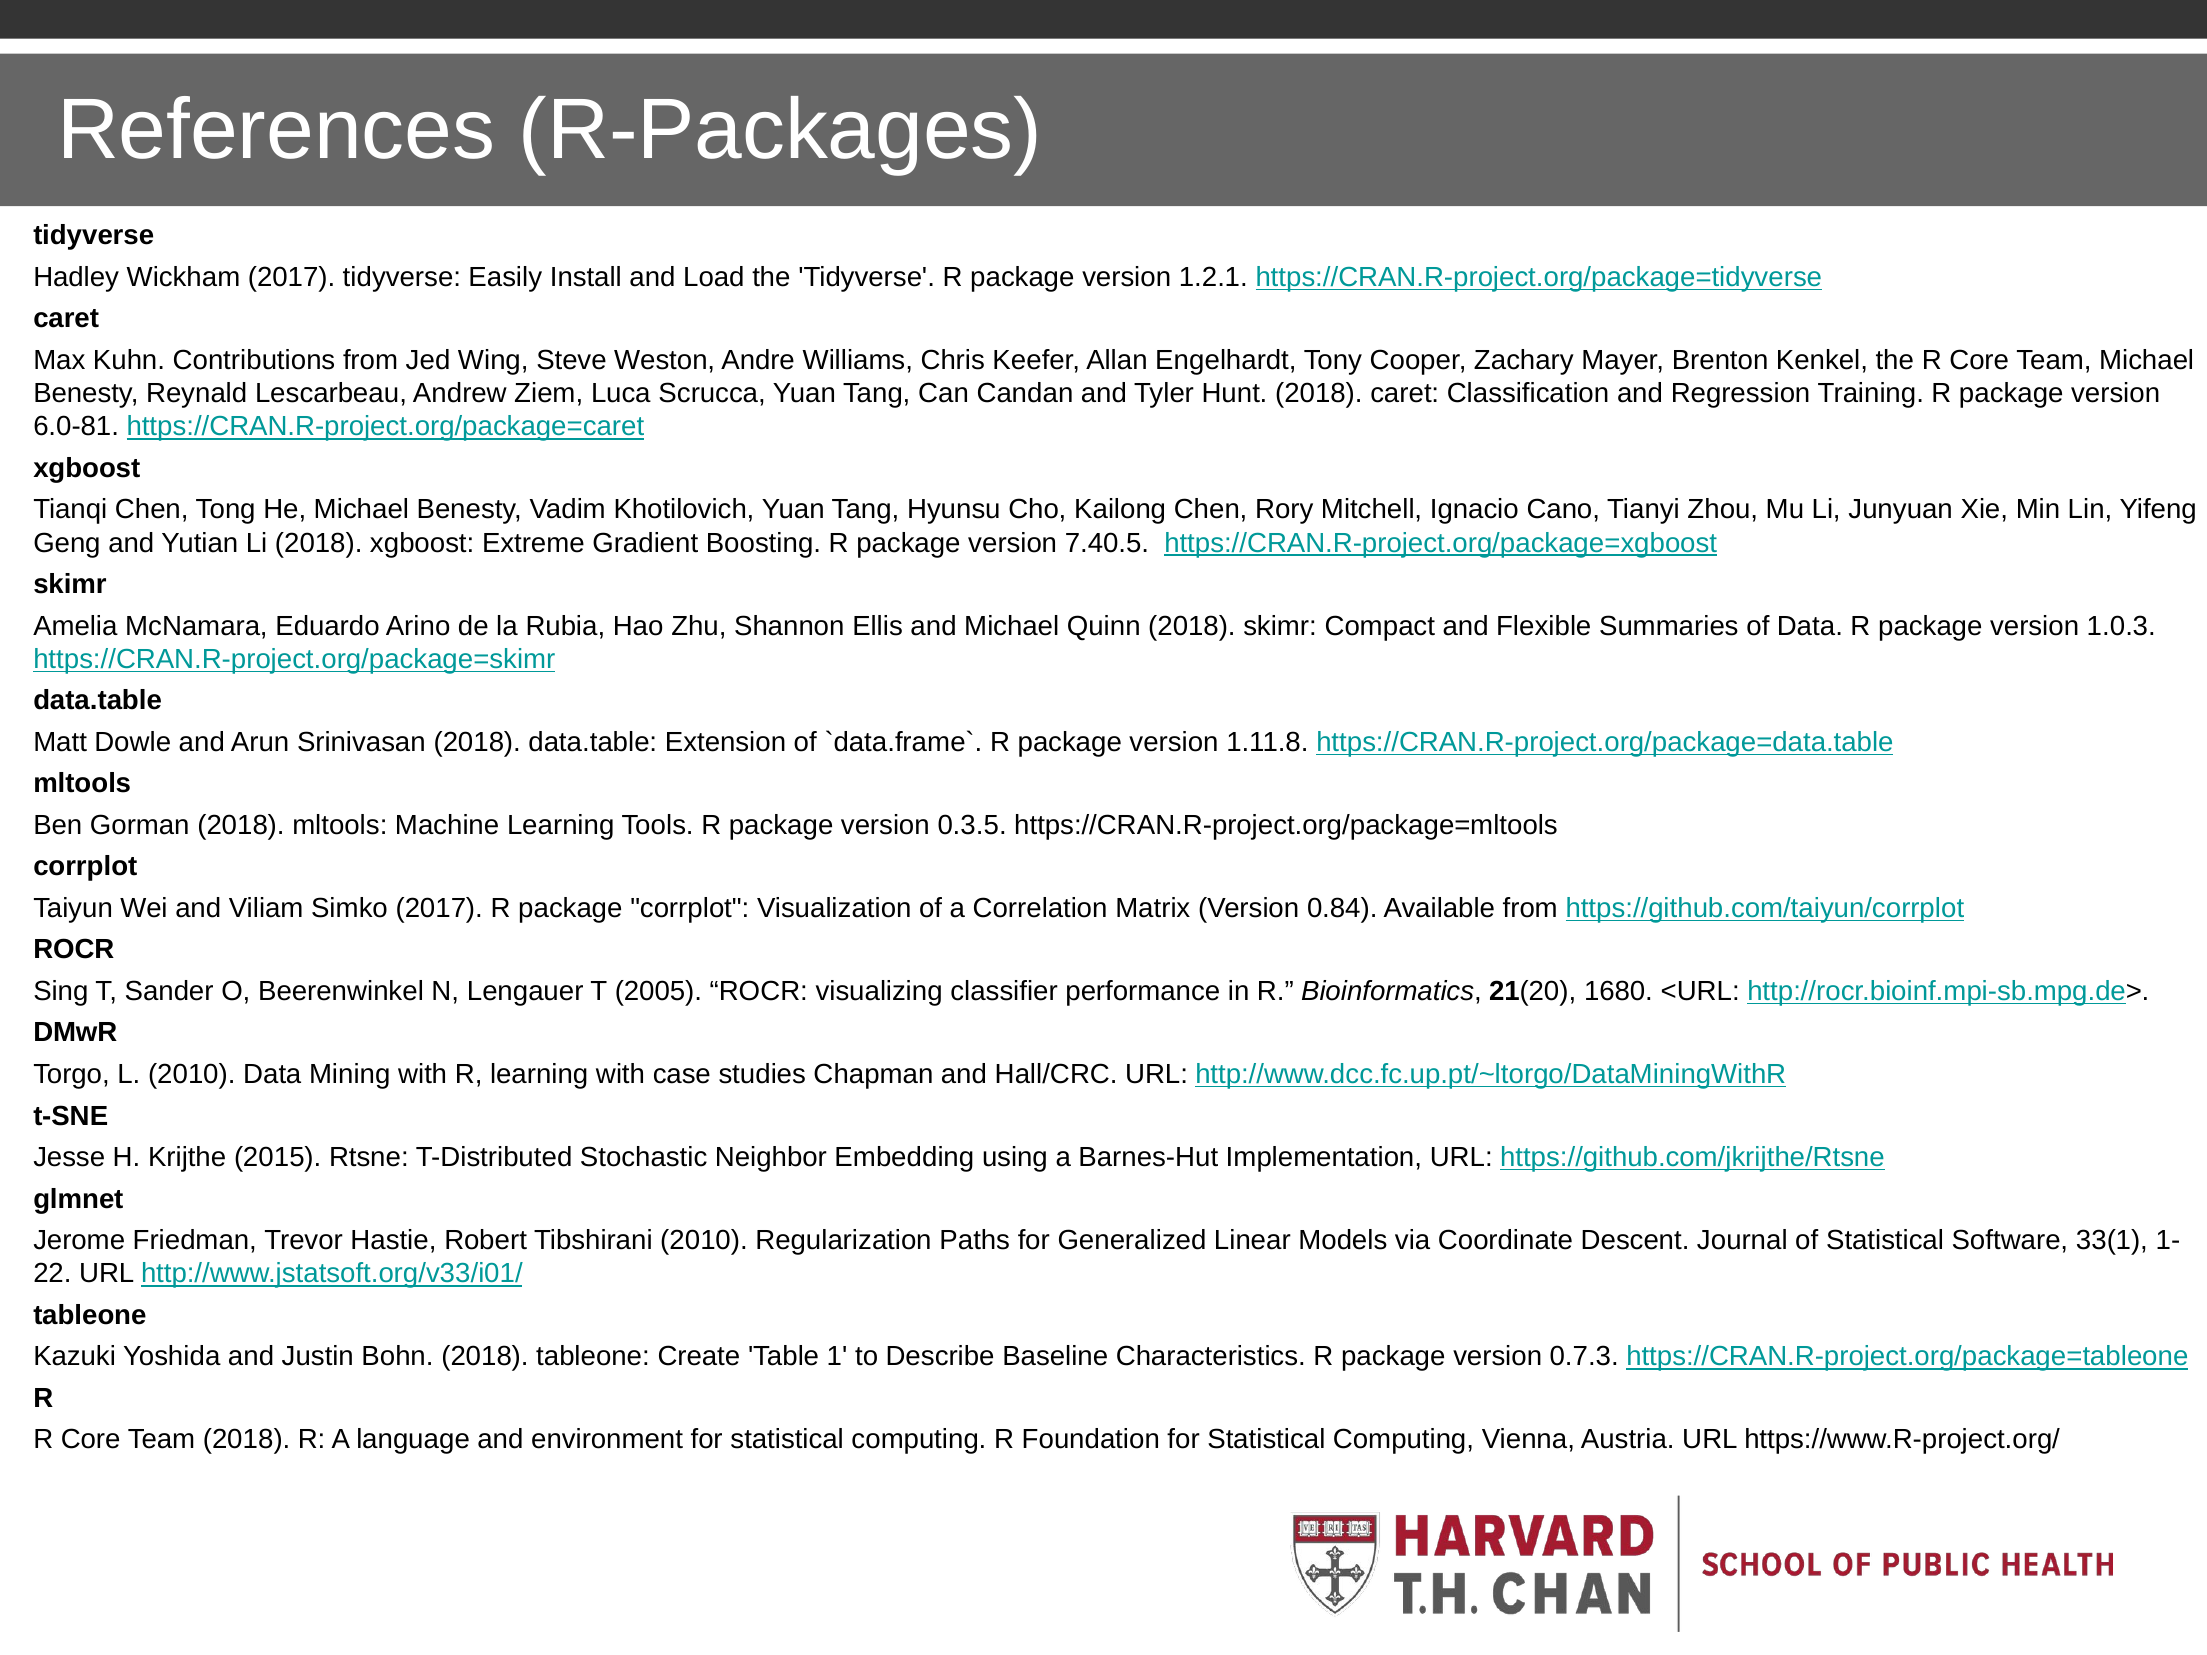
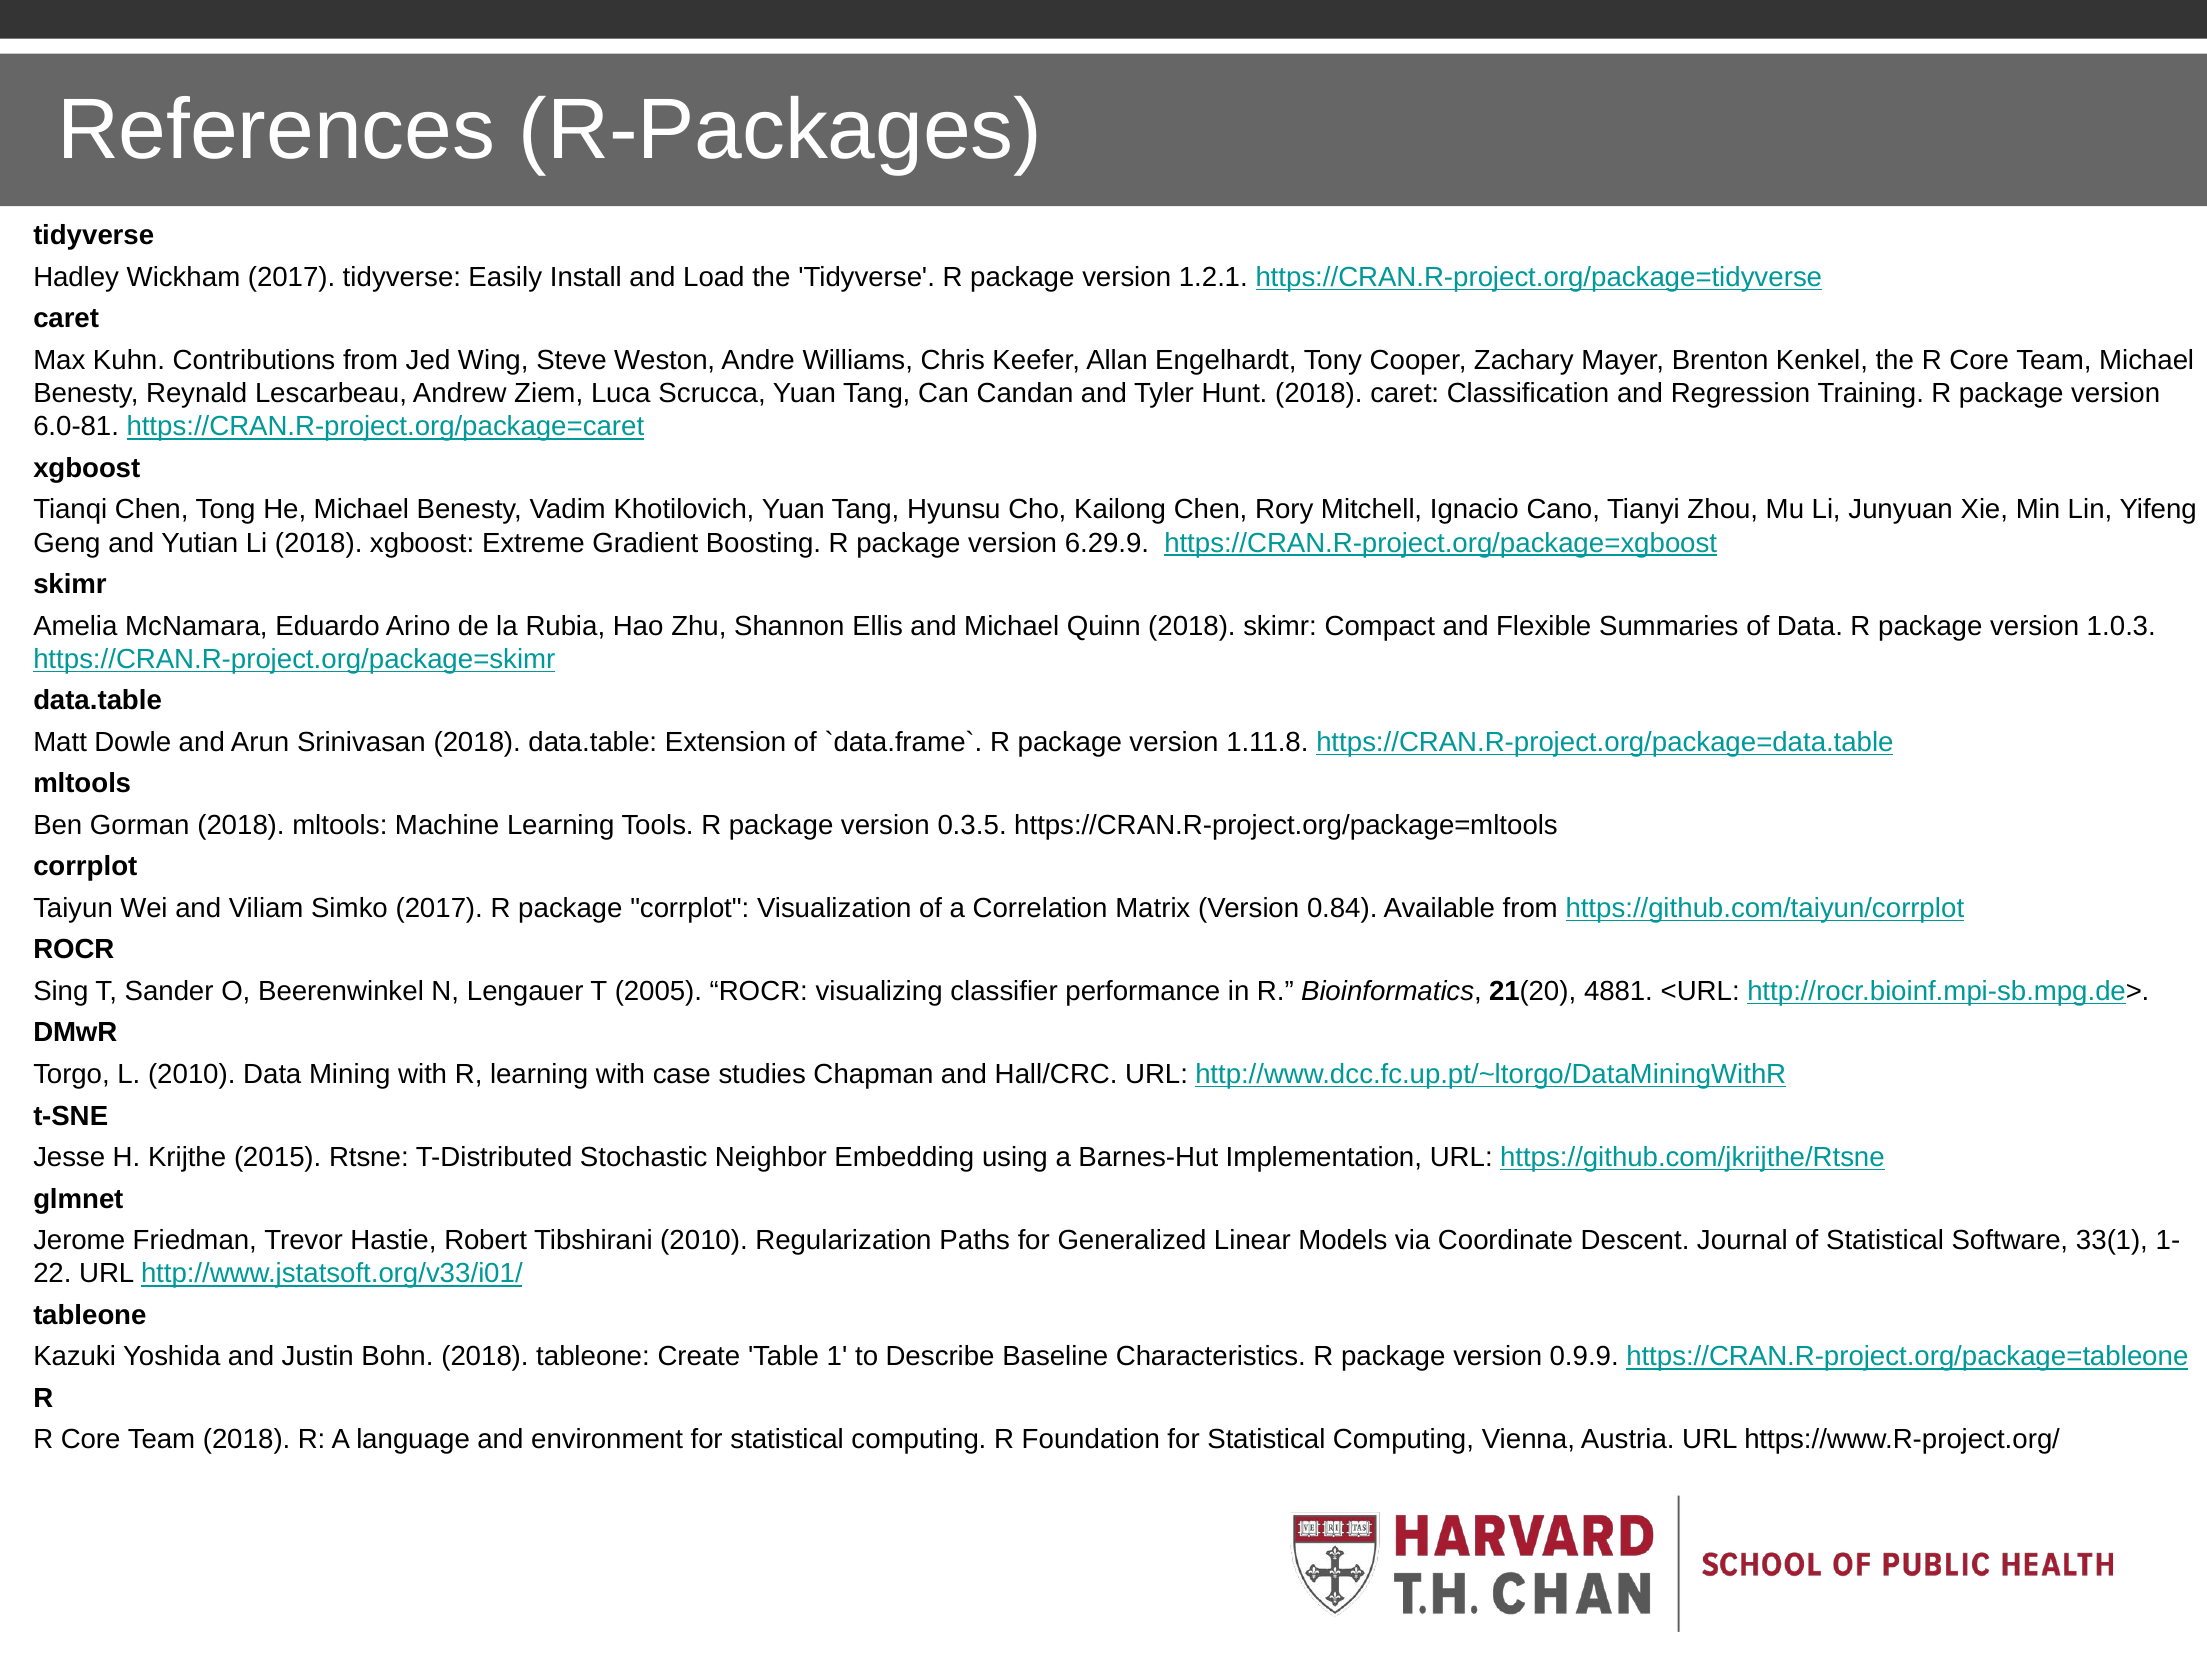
7.40.5: 7.40.5 -> 6.29.9 (1107, 543)
1680: 1680 -> 4881 (1618, 992)
0.7.3: 0.7.3 -> 0.9.9 (1584, 1357)
